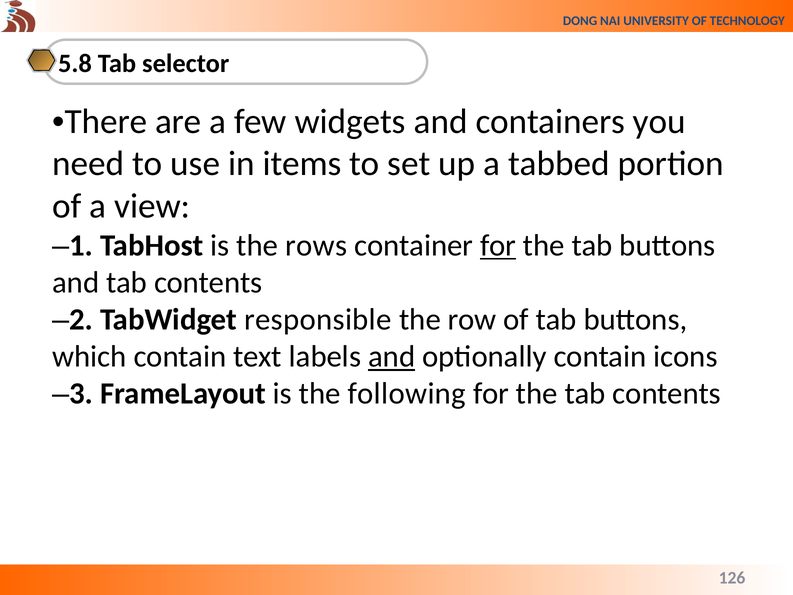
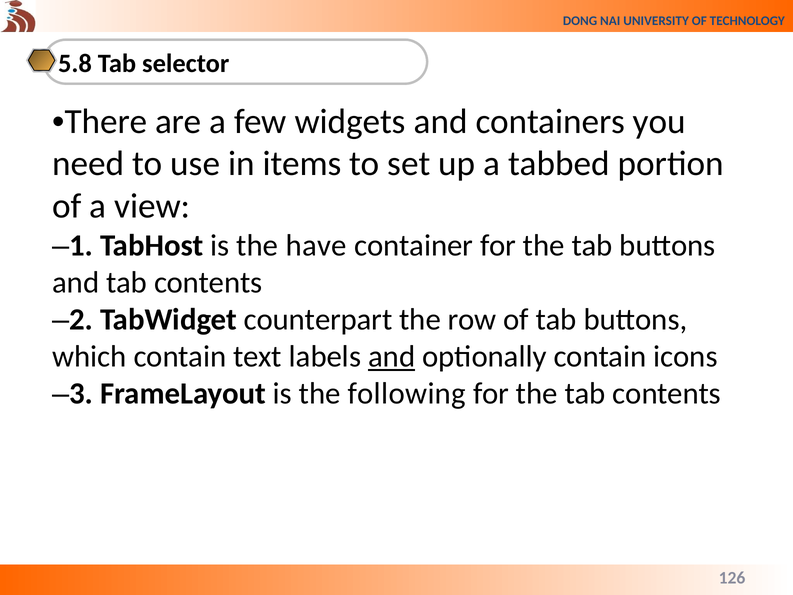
rows: rows -> have (316, 245)
for underline: present -> none (498, 245)
responsible: responsible -> counterpart (318, 319)
